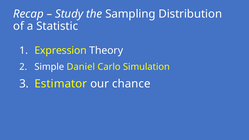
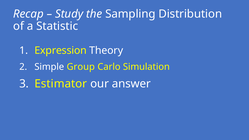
Daniel: Daniel -> Group (81, 67)
chance: chance -> answer (131, 84)
